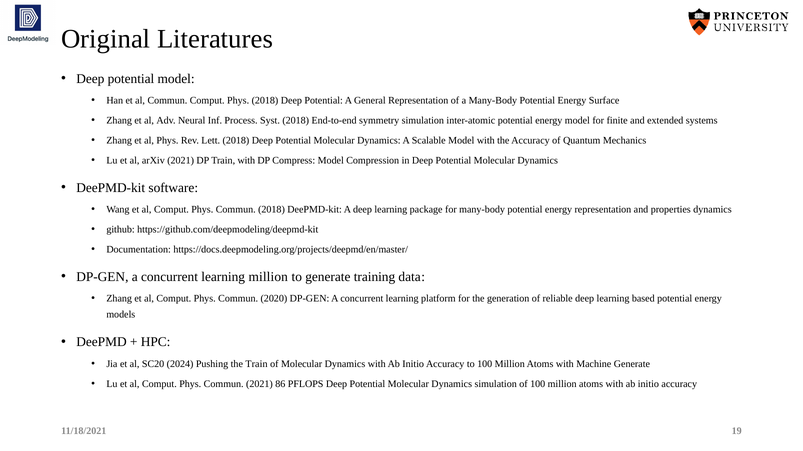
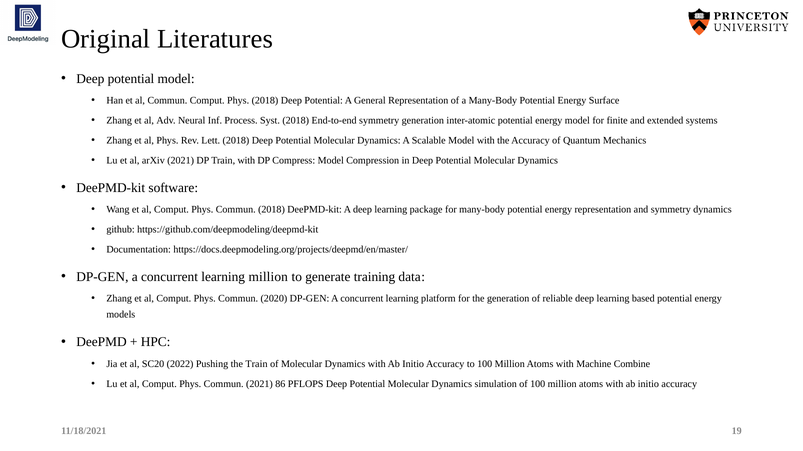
symmetry simulation: simulation -> generation (423, 121)
and properties: properties -> symmetry (671, 210)
2024: 2024 -> 2022 (180, 364)
Machine Generate: Generate -> Combine (632, 364)
